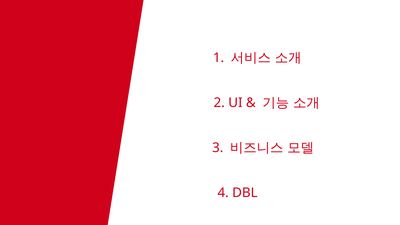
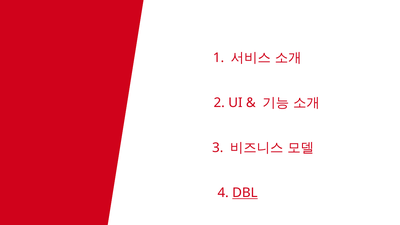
DBL underline: none -> present (245, 193)
